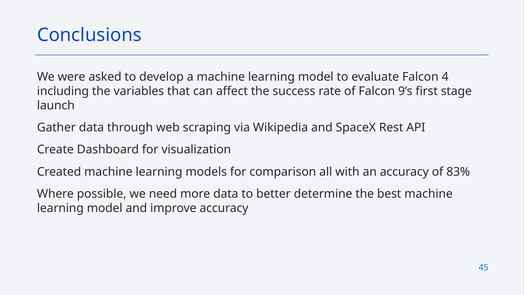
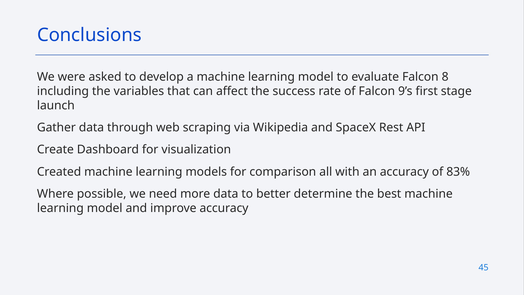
4: 4 -> 8 (445, 77)
